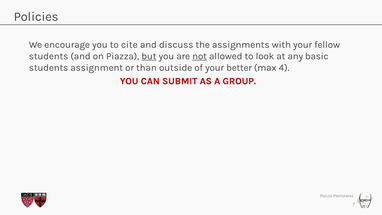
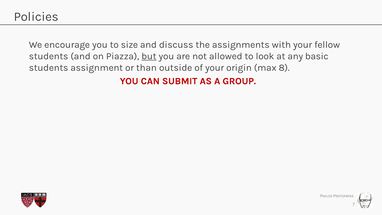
cite: cite -> size (129, 45)
not underline: present -> none (200, 56)
better: better -> origin (239, 68)
4: 4 -> 8 (284, 68)
